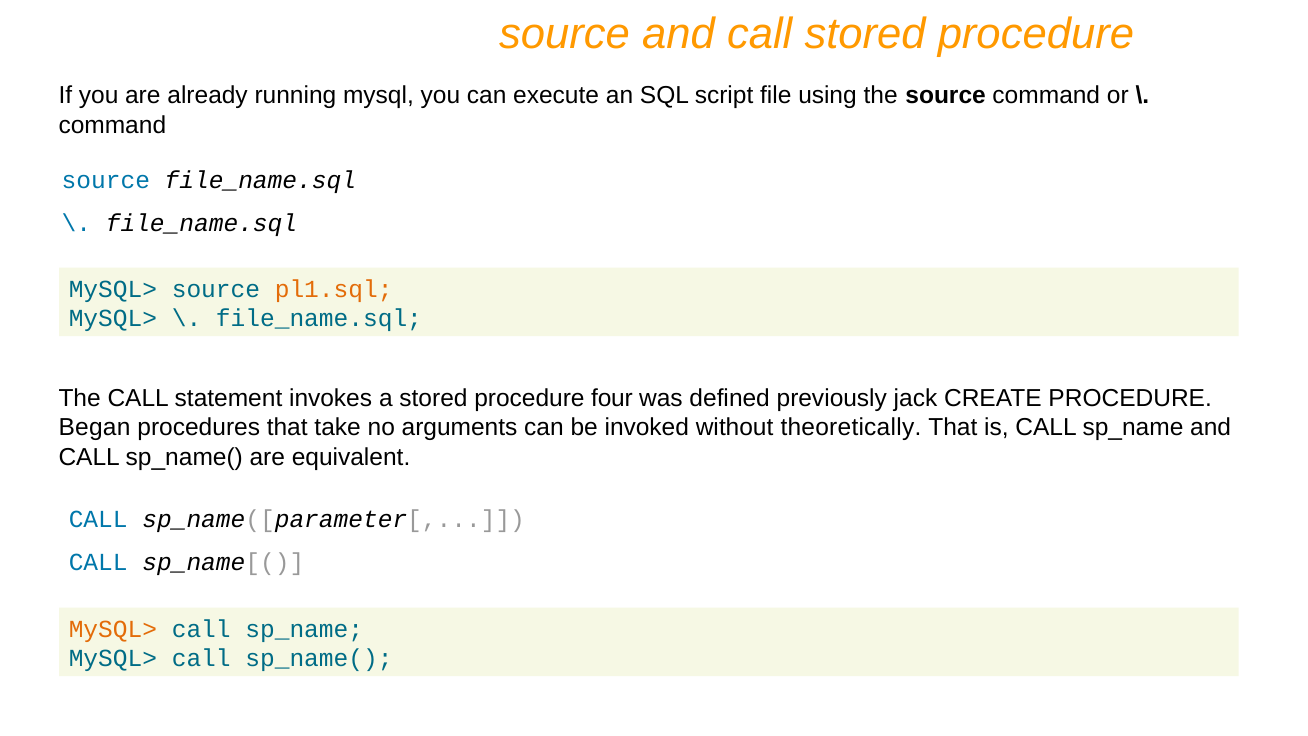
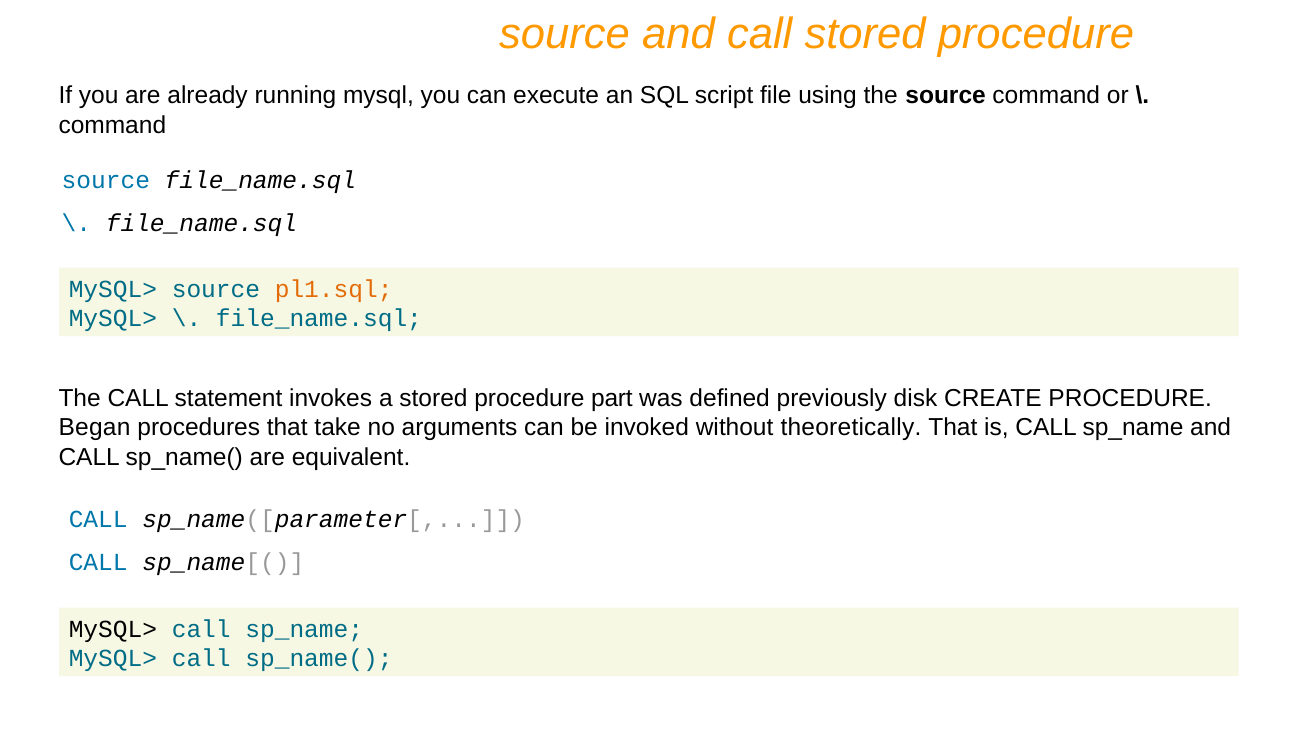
four: four -> part (612, 398)
jack: jack -> disk (916, 398)
MySQL> colour: orange -> black (113, 629)
